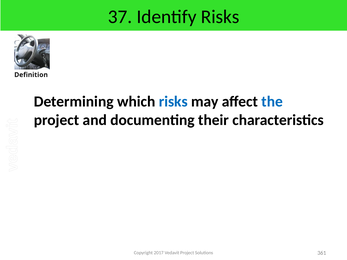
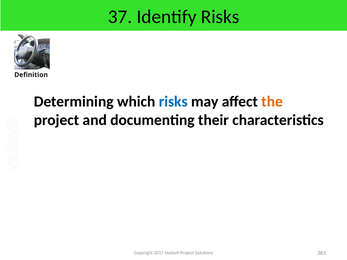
the colour: blue -> orange (272, 102)
